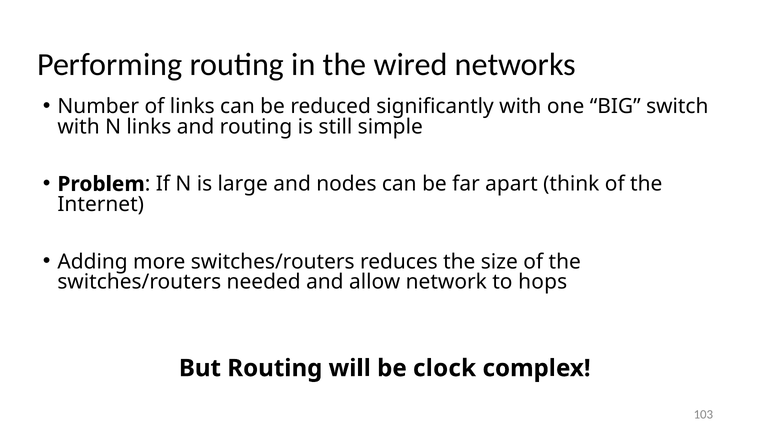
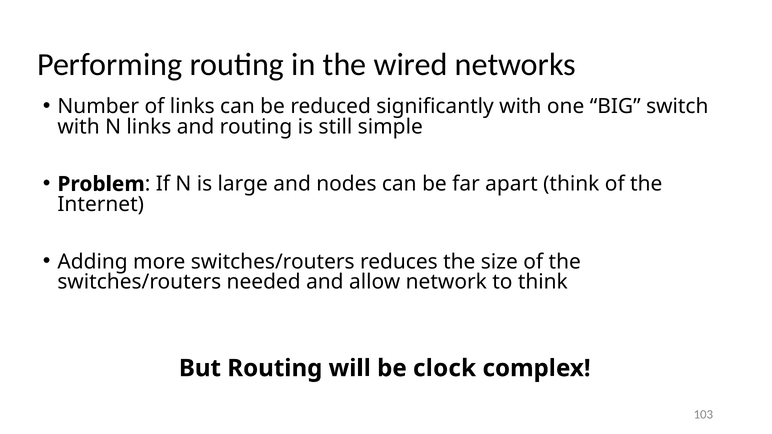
to hops: hops -> think (543, 282)
